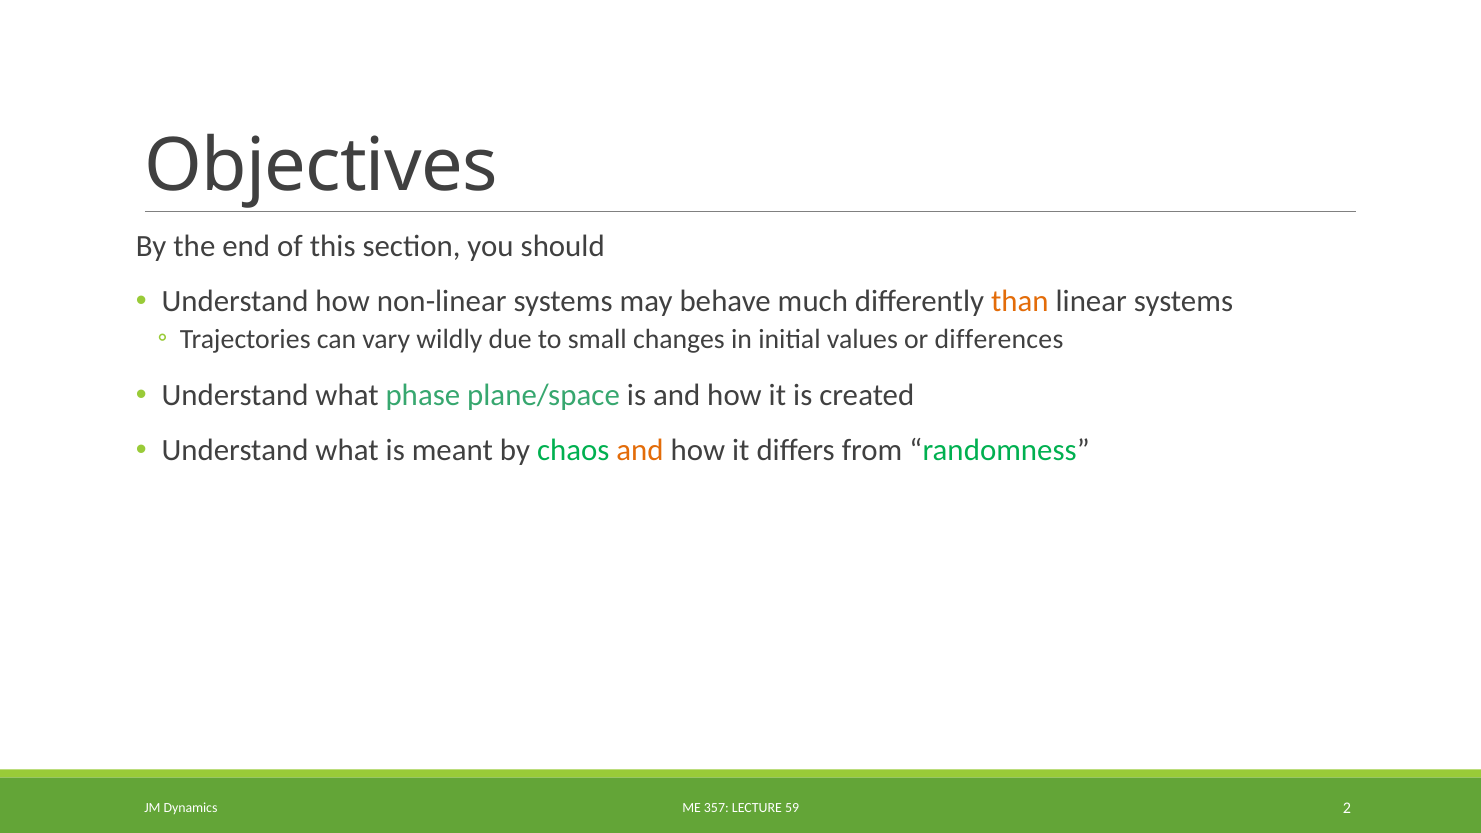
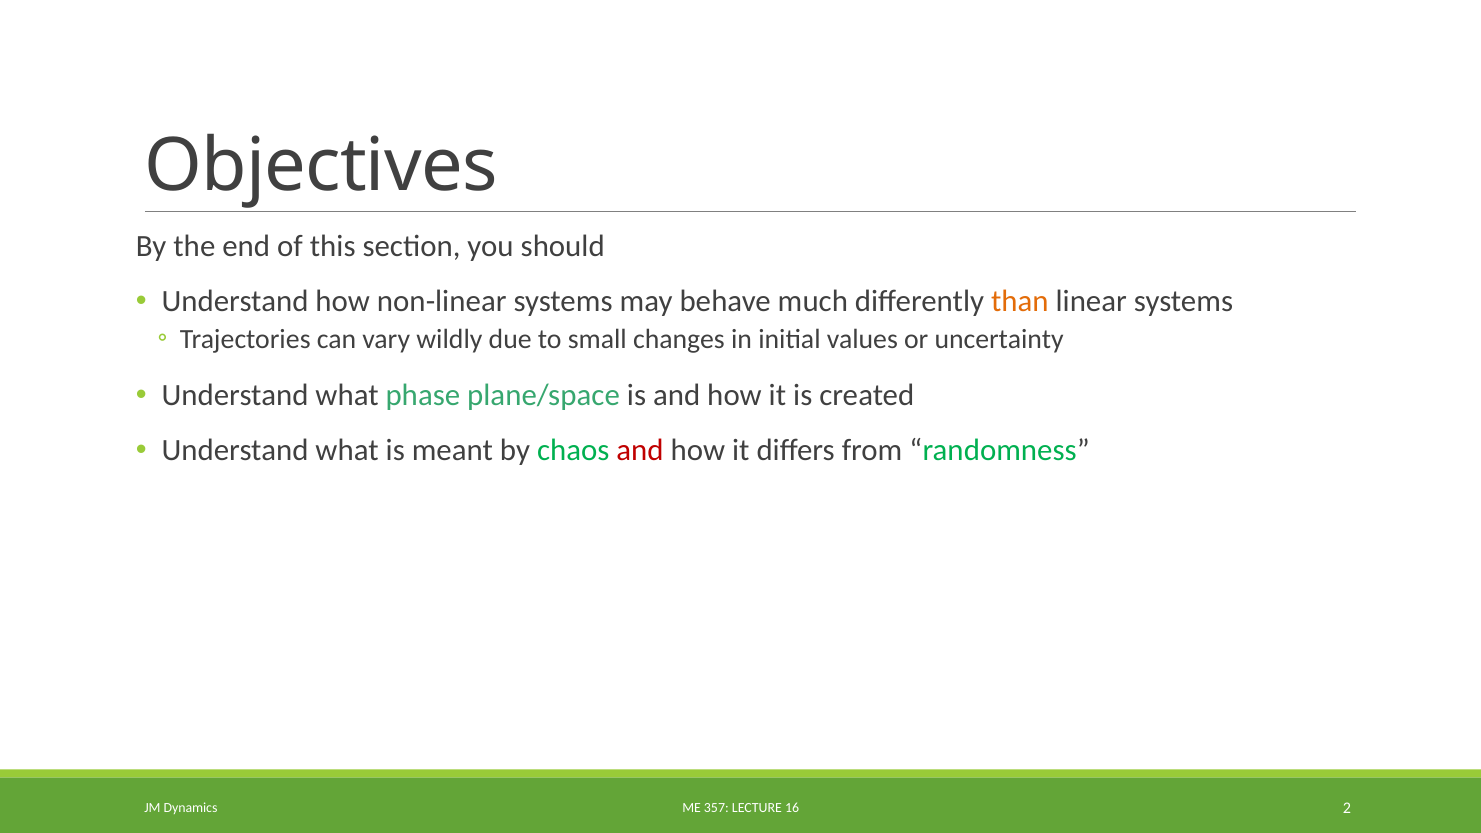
differences: differences -> uncertainty (999, 339)
and colour: orange -> red (640, 450)
59: 59 -> 16 (792, 808)
